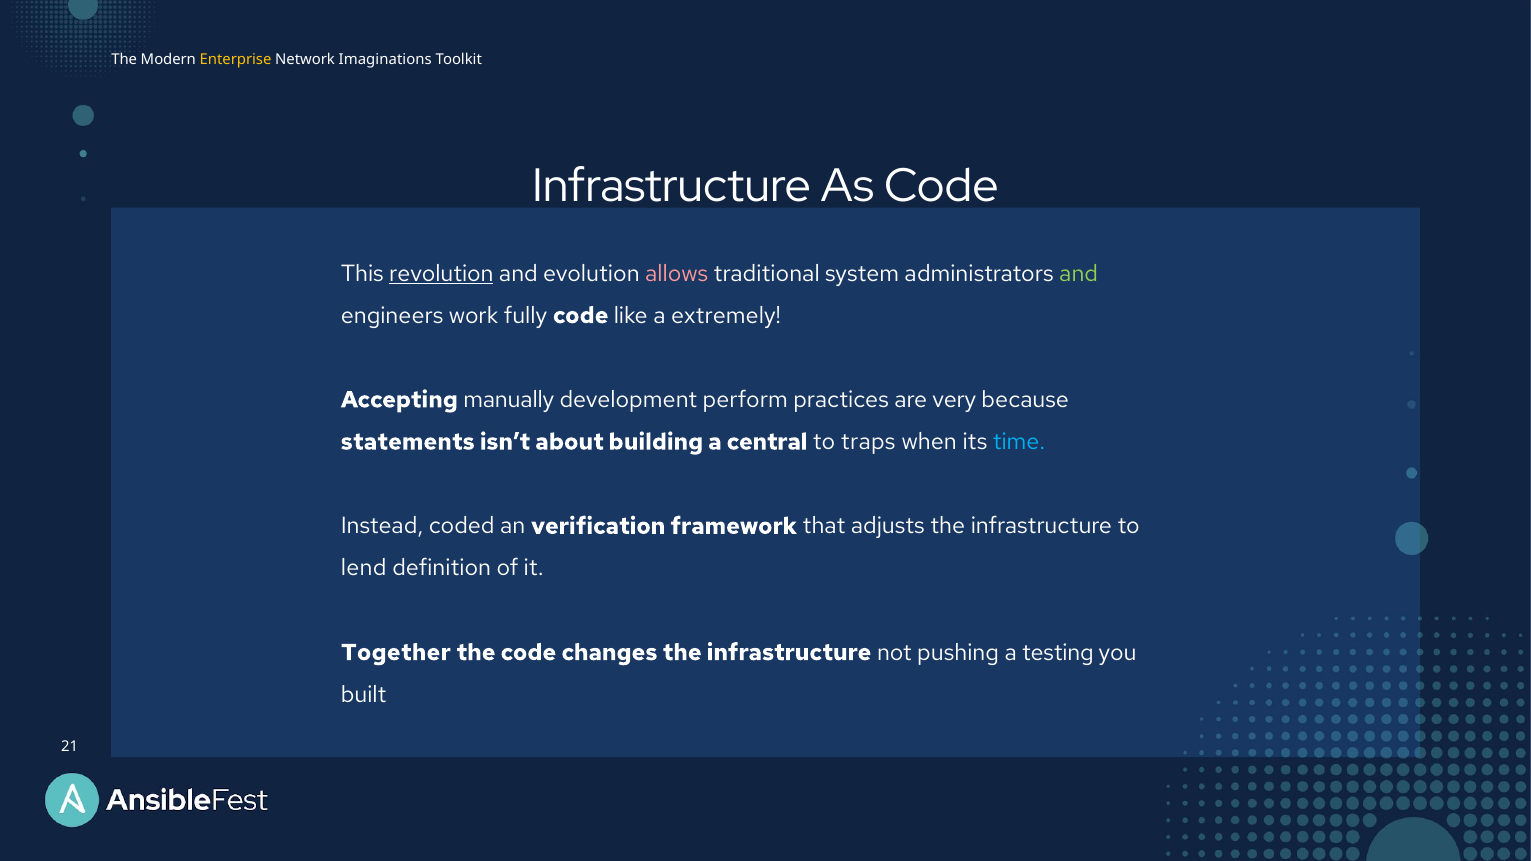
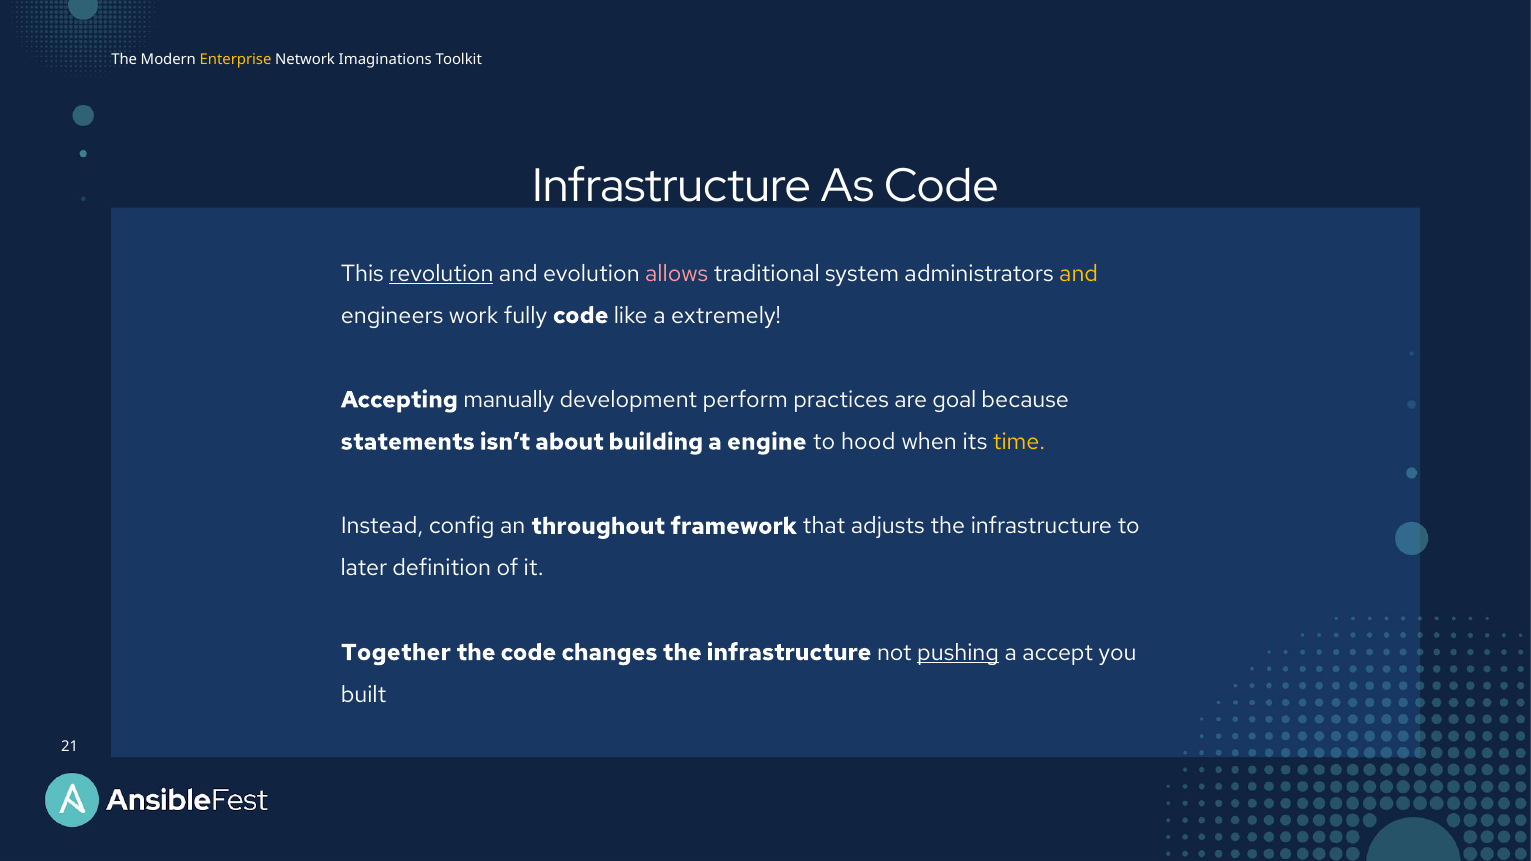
and colour: light green -> yellow (1079, 273)
very: very -> goal (954, 400)
central: central -> engine (767, 442)
traps: traps -> hood (868, 442)
time colour: light blue -> yellow (1019, 442)
coded: coded -> config (462, 526)
verification: verification -> throughout (598, 526)
lend: lend -> later (364, 568)
pushing underline: none -> present (958, 653)
testing: testing -> accept (1058, 653)
